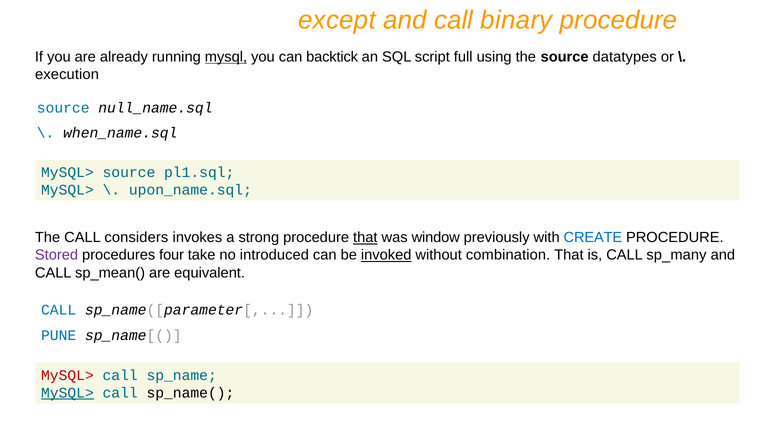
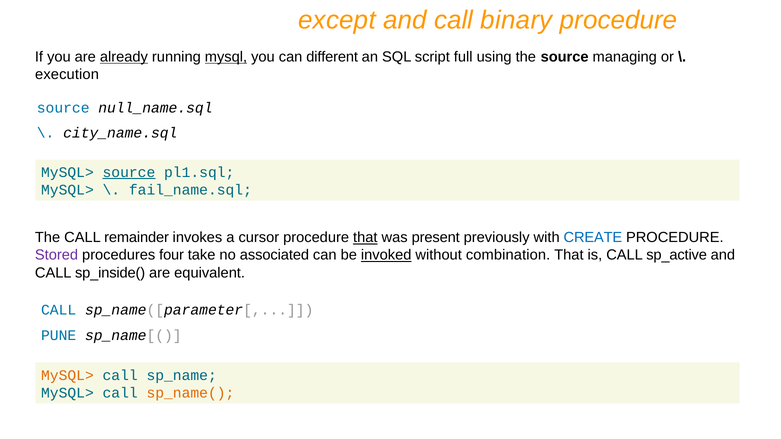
already underline: none -> present (124, 57)
backtick: backtick -> different (332, 57)
datatypes: datatypes -> managing (625, 57)
when_name.sql: when_name.sql -> city_name.sql (120, 133)
source underline: none -> present (129, 172)
upon_name.sql: upon_name.sql -> fail_name.sql (190, 190)
considers: considers -> remainder (137, 238)
strong: strong -> cursor (259, 238)
window: window -> present (436, 238)
introduced: introduced -> associated (274, 255)
sp_many: sp_many -> sp_active (677, 255)
sp_mean(: sp_mean( -> sp_inside( (110, 273)
MySQL> colour: red -> orange (67, 375)
MySQL> underline: present -> none (67, 393)
sp_name( colour: black -> orange (190, 393)
